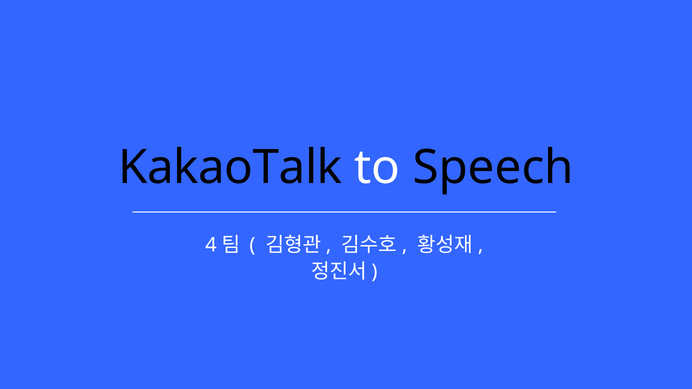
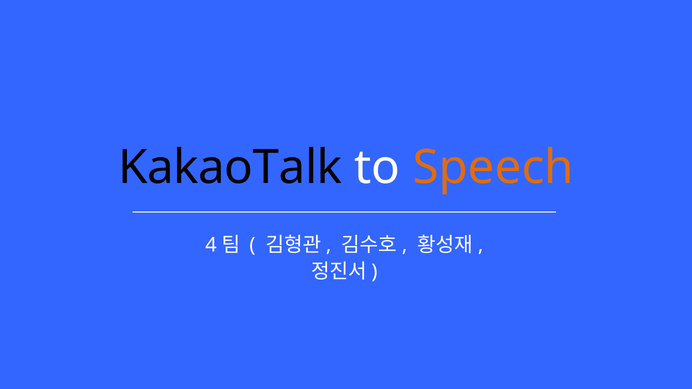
Speech colour: black -> orange (493, 168)
